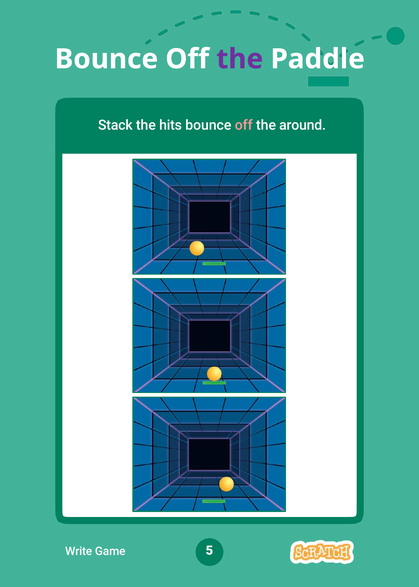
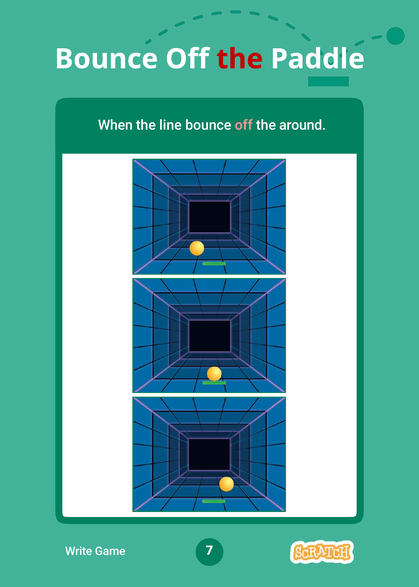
the colour: purple -> red (240, 59)
Stack: Stack -> When (115, 125)
hits: hits -> line (170, 125)
5: 5 -> 7 (209, 550)
